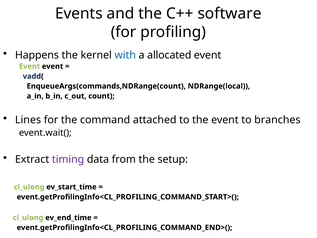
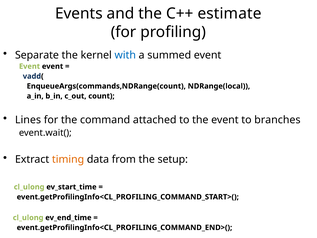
software: software -> estimate (230, 13)
Happens: Happens -> Separate (37, 55)
allocated: allocated -> summed (169, 55)
timing colour: purple -> orange (68, 159)
